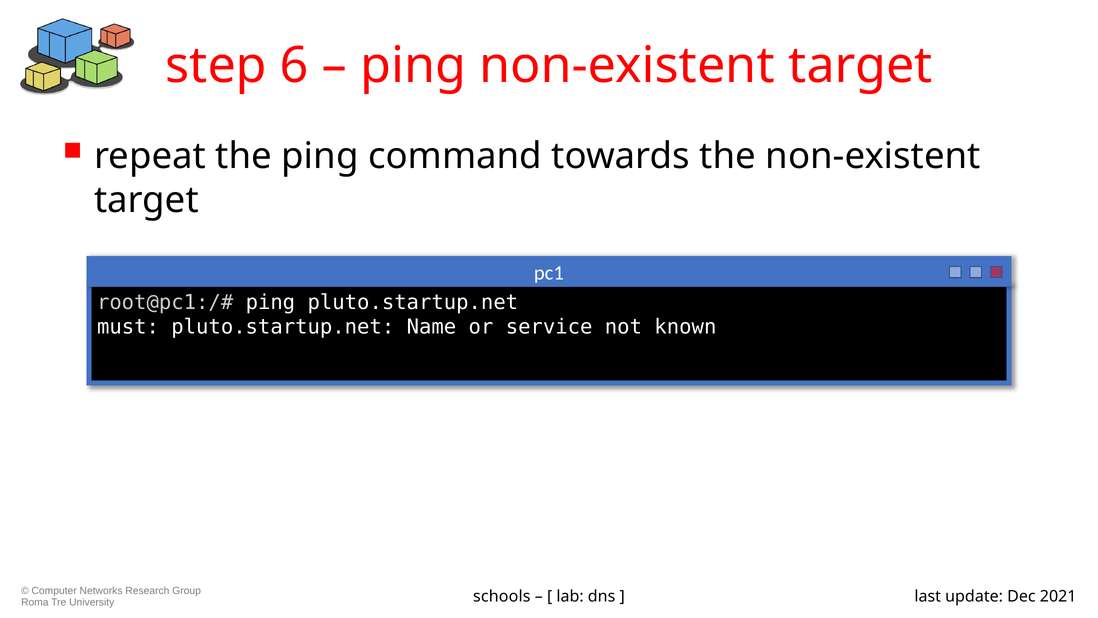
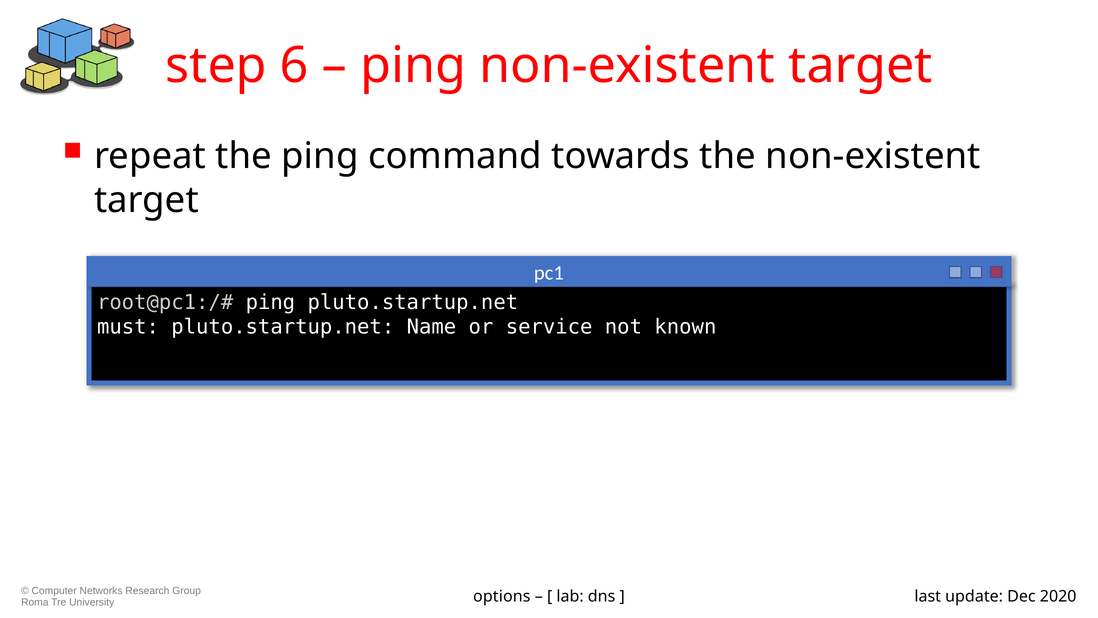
schools: schools -> options (502, 596)
2021: 2021 -> 2020 (1058, 596)
